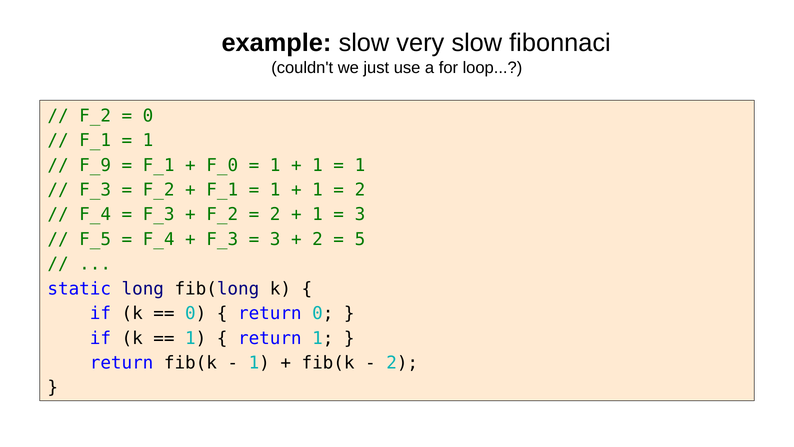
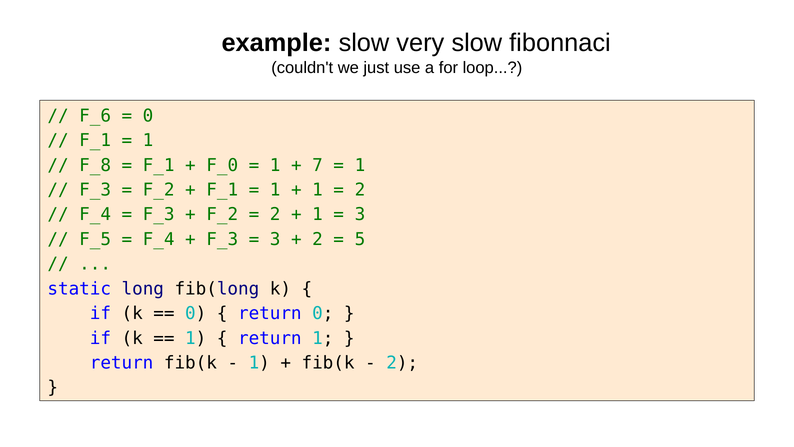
F_2: F_2 -> F_6 (95, 116)
F_9: F_9 -> F_8 (95, 165)
1: 1 -> 7 (318, 165)
